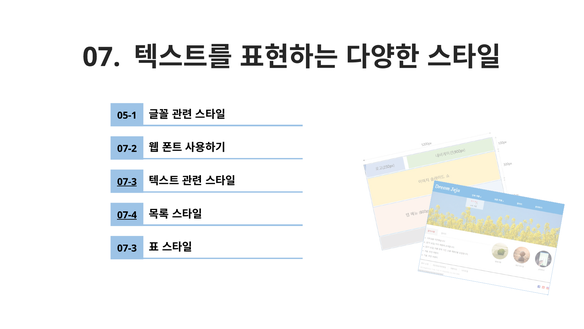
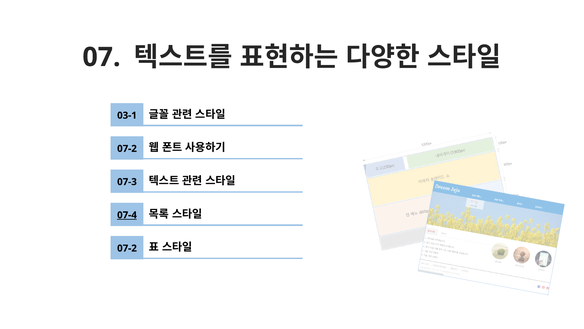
05-1: 05-1 -> 03-1 (127, 115)
07-3 underline: present -> none (127, 182)
07-3: 07-3 -> 07-2 (127, 248)
